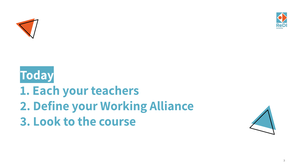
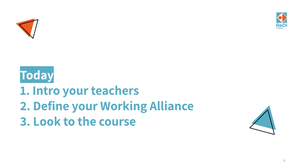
Each: Each -> Intro (46, 90)
